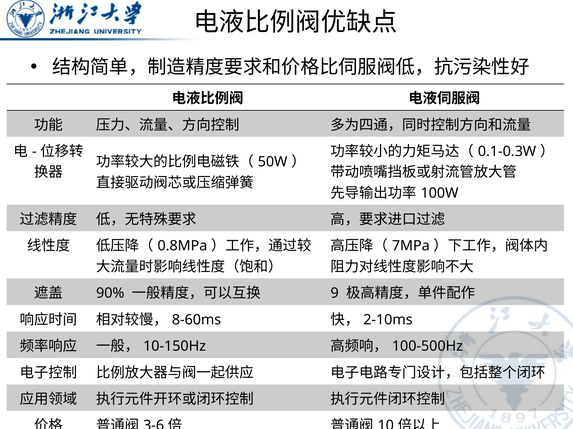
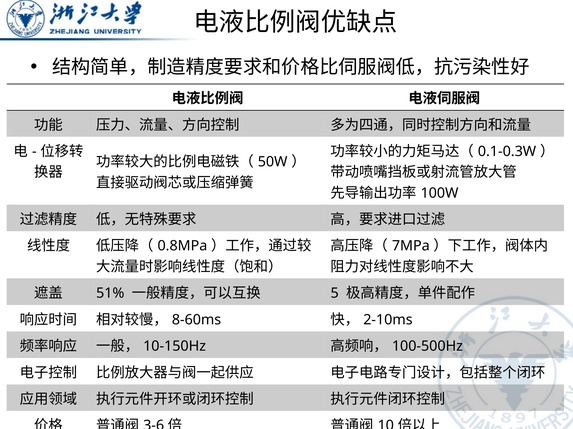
90%: 90% -> 51% (110, 294)
9: 9 -> 5 (335, 294)
